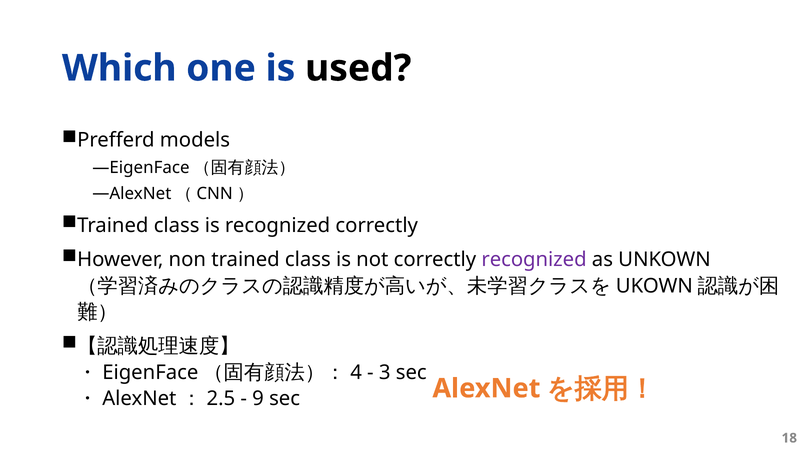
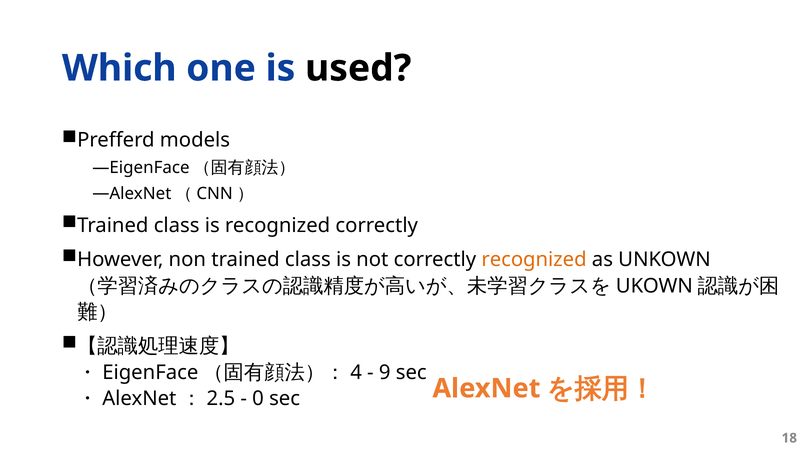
recognized colour: purple -> orange (534, 259)
3: 3 -> 9 (385, 372)
9: 9 -> 0 (258, 398)
